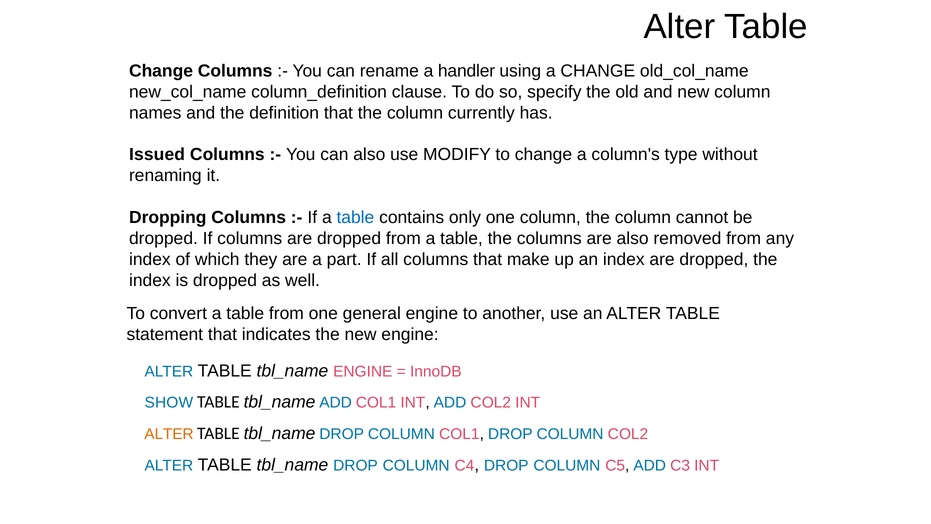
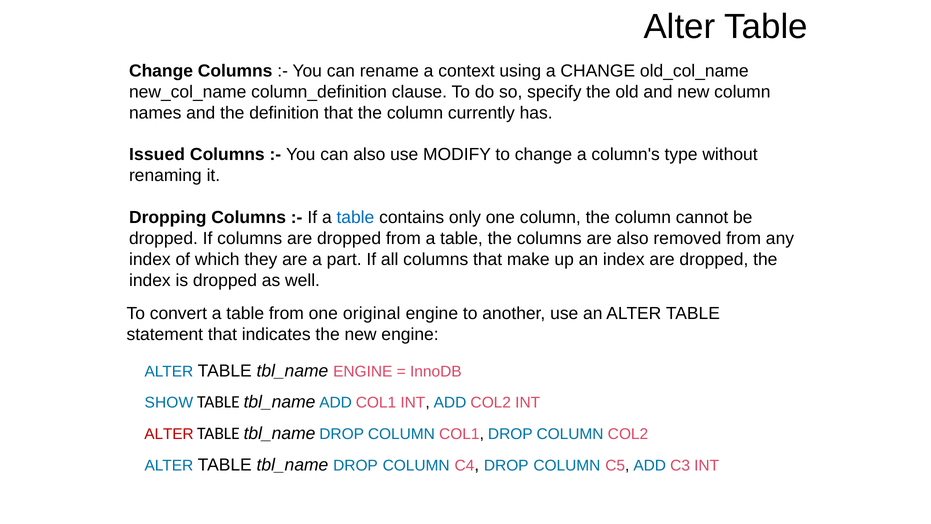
handler: handler -> context (466, 71)
general: general -> original (372, 314)
ALTER colour: orange -> red (169, 434)
